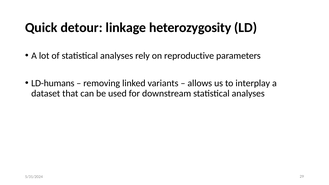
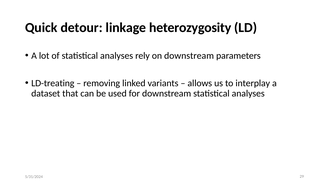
on reproductive: reproductive -> downstream (189, 56)
LD-humans: LD-humans -> LD-treating (53, 83)
